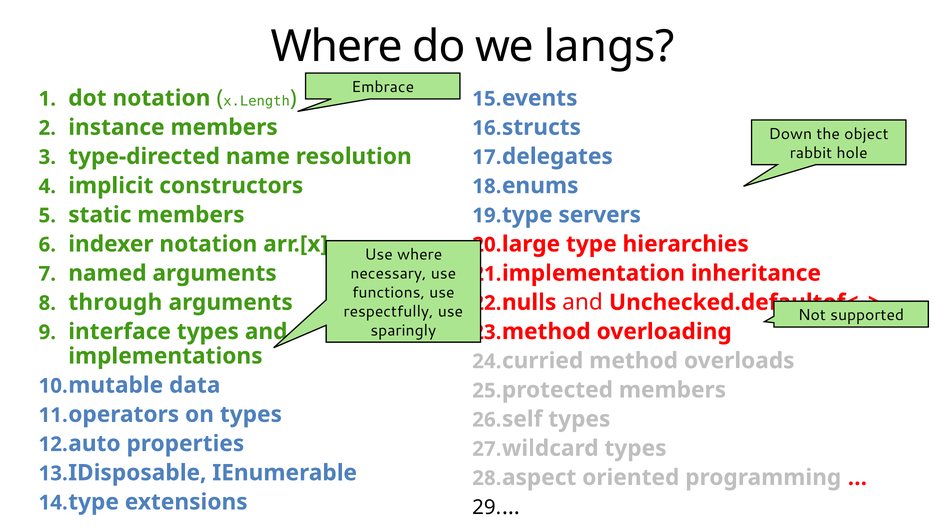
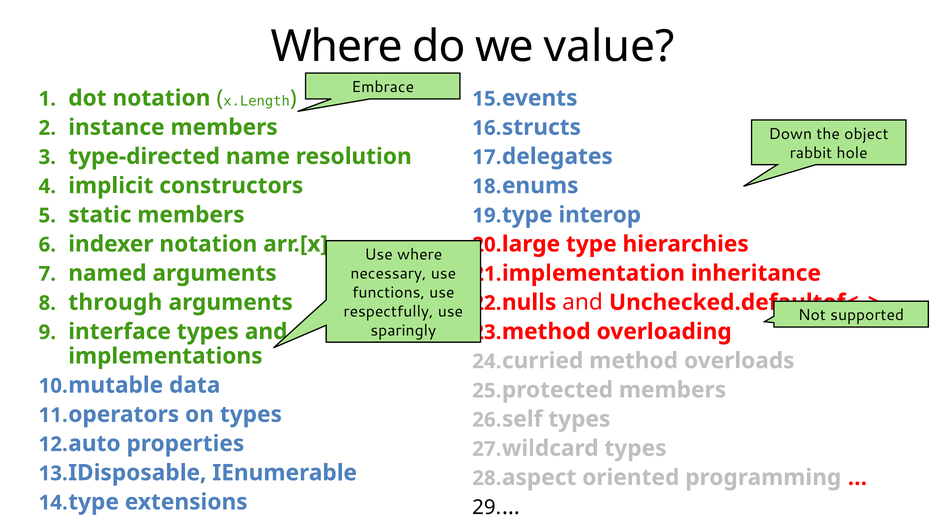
langs: langs -> value (609, 47)
servers: servers -> interop (600, 215)
